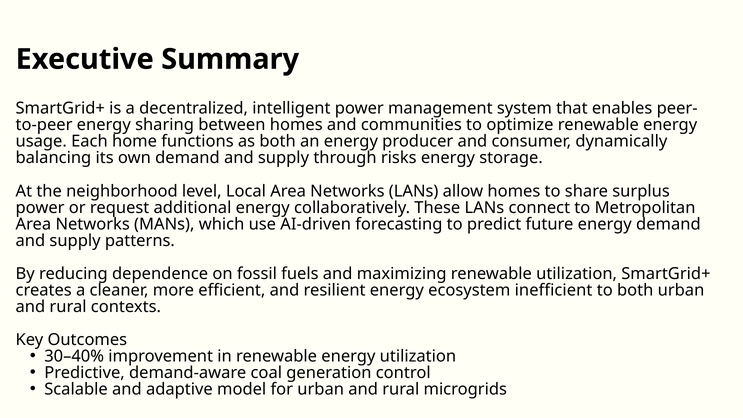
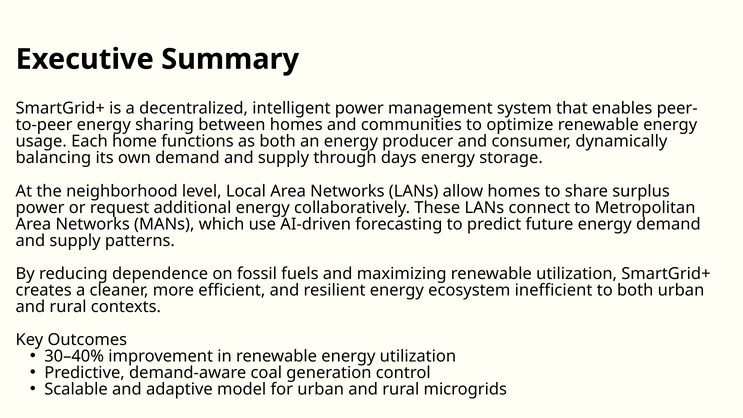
risks: risks -> days (399, 158)
